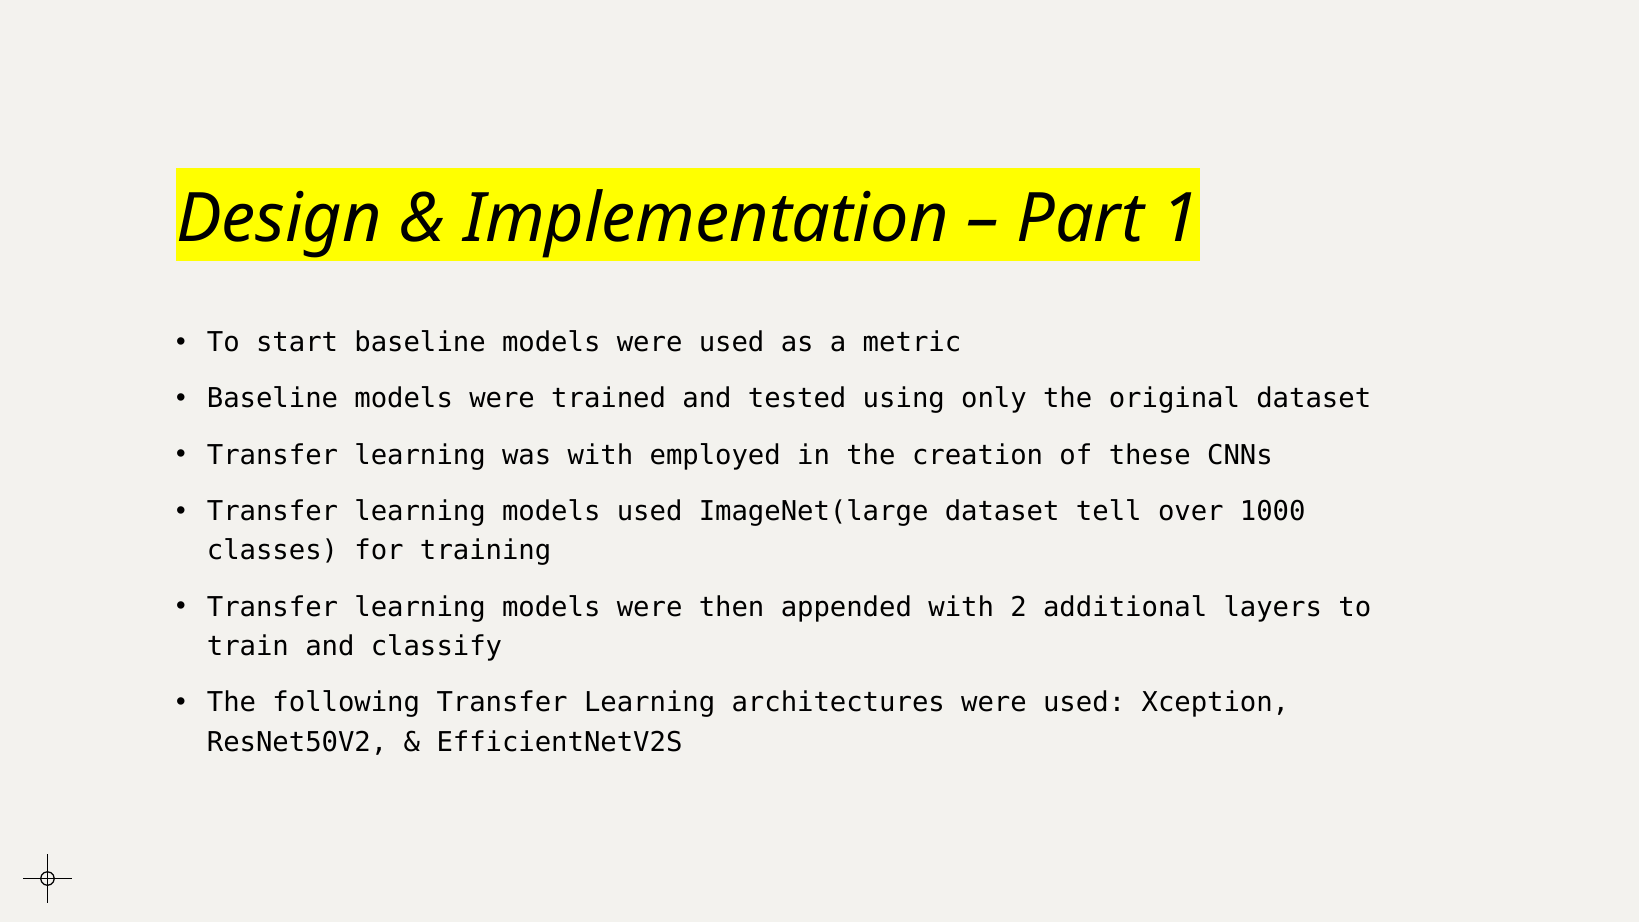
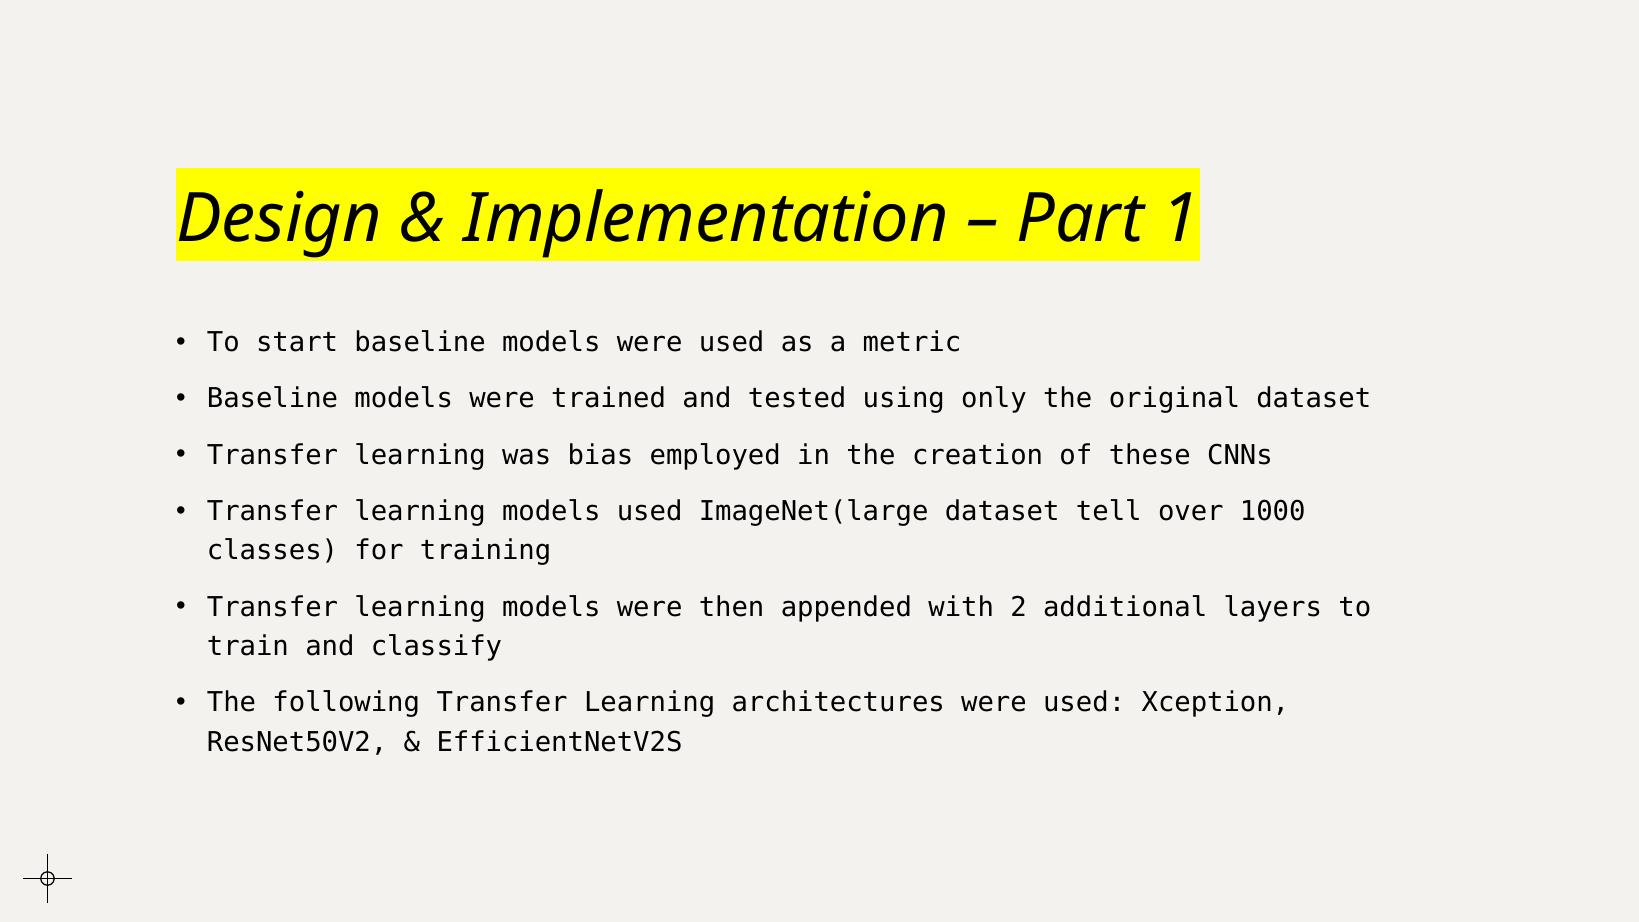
was with: with -> bias (600, 455)
